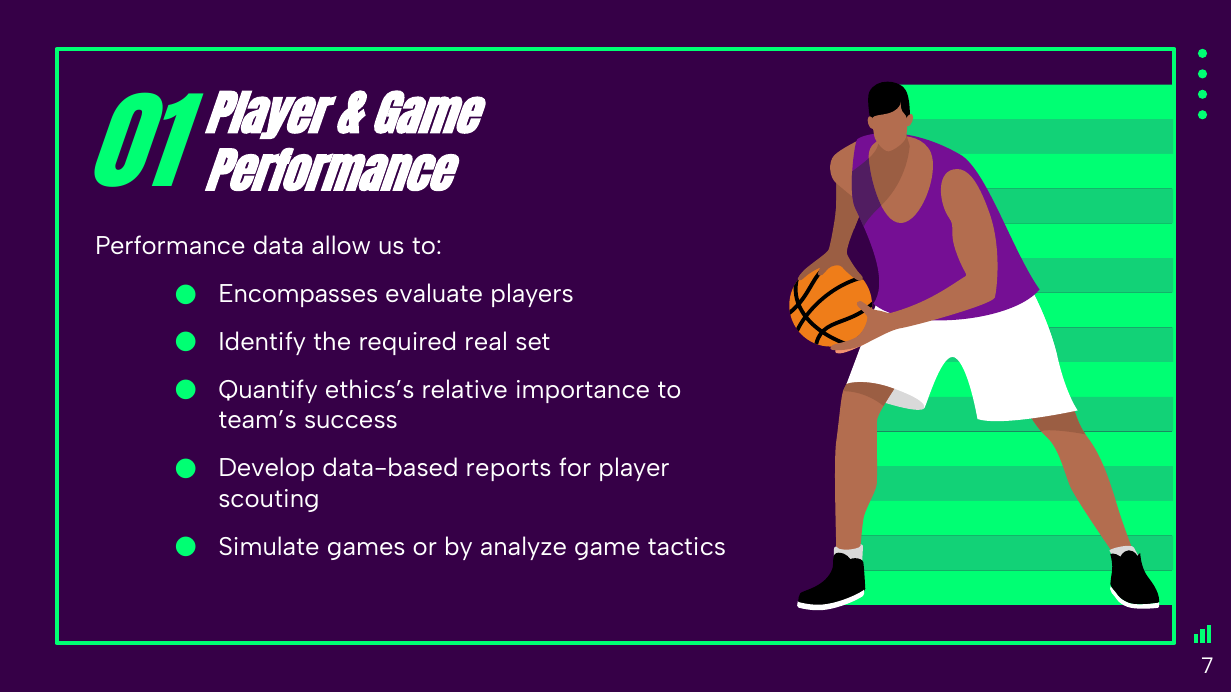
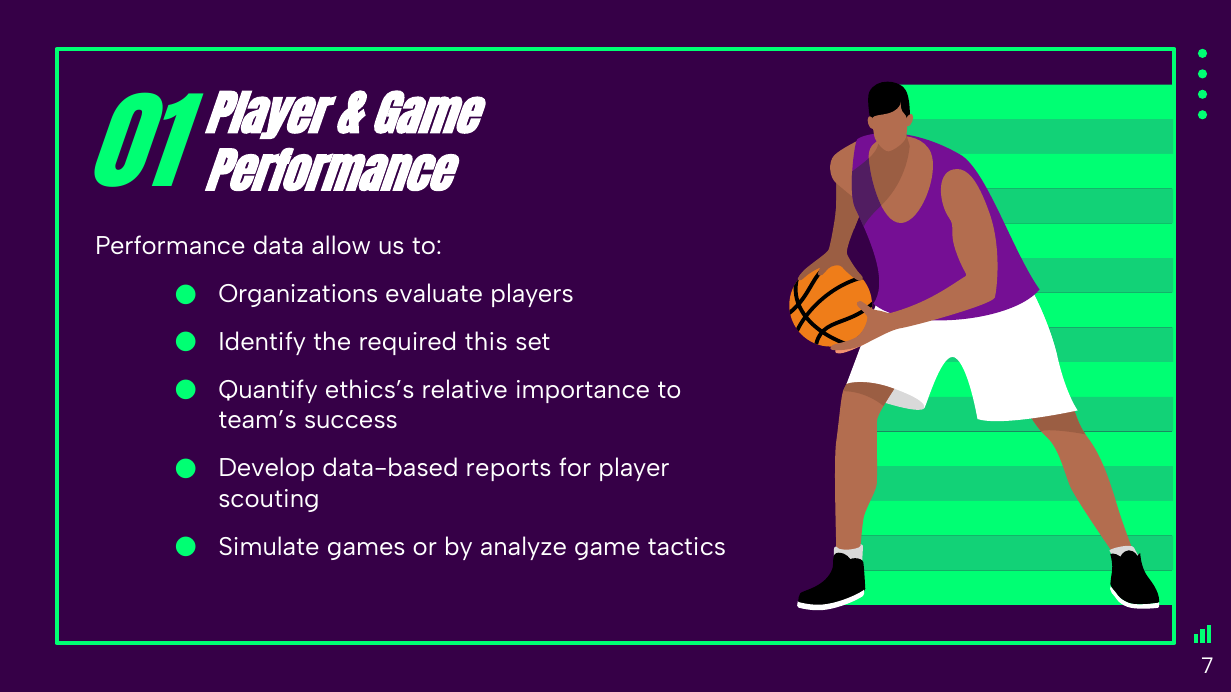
Encompasses: Encompasses -> Organizations (298, 294)
real: real -> this (486, 342)
